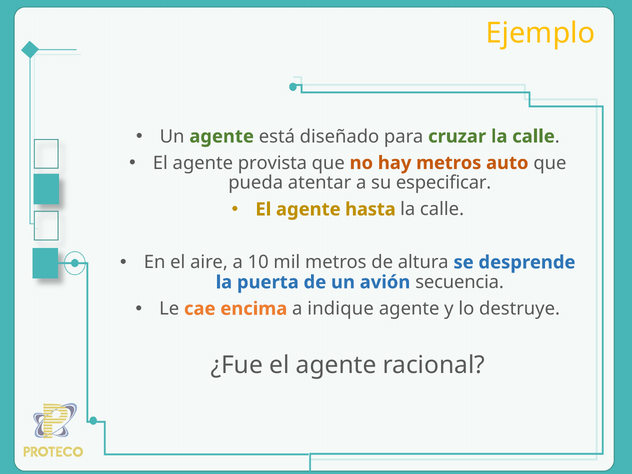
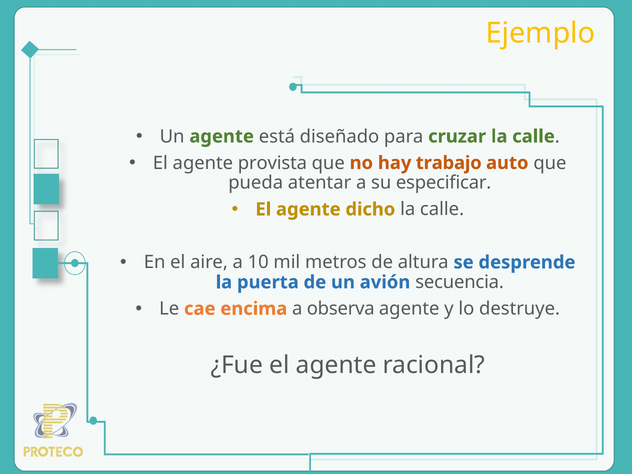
hay metros: metros -> trabajo (449, 163)
hasta: hasta -> dicho (370, 209)
indique: indique -> observa (341, 309)
